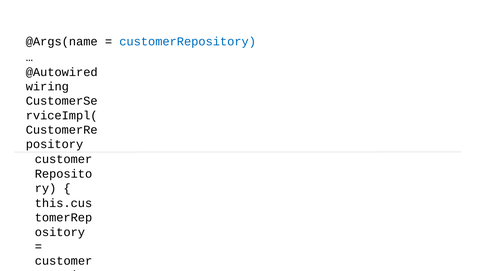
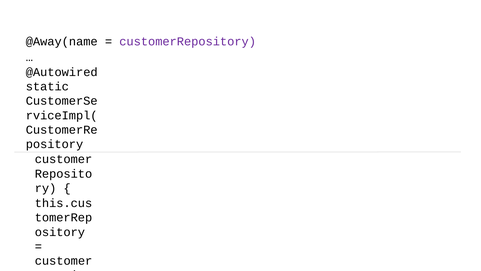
@Args(name: @Args(name -> @Away(name (62, 41)
customerRepository colour: blue -> purple (188, 41)
wiring: wiring -> static (47, 86)
